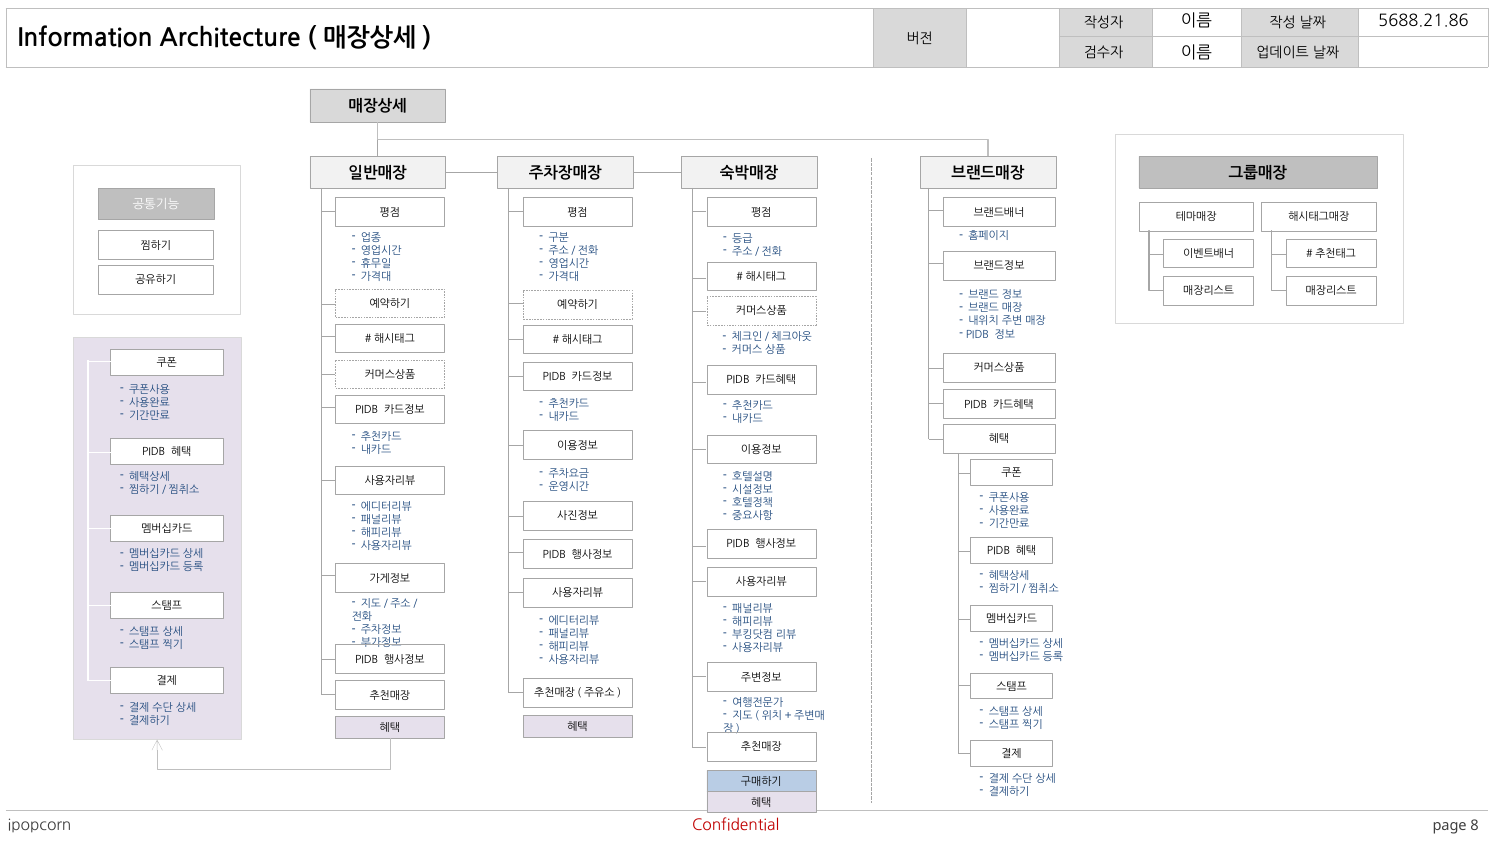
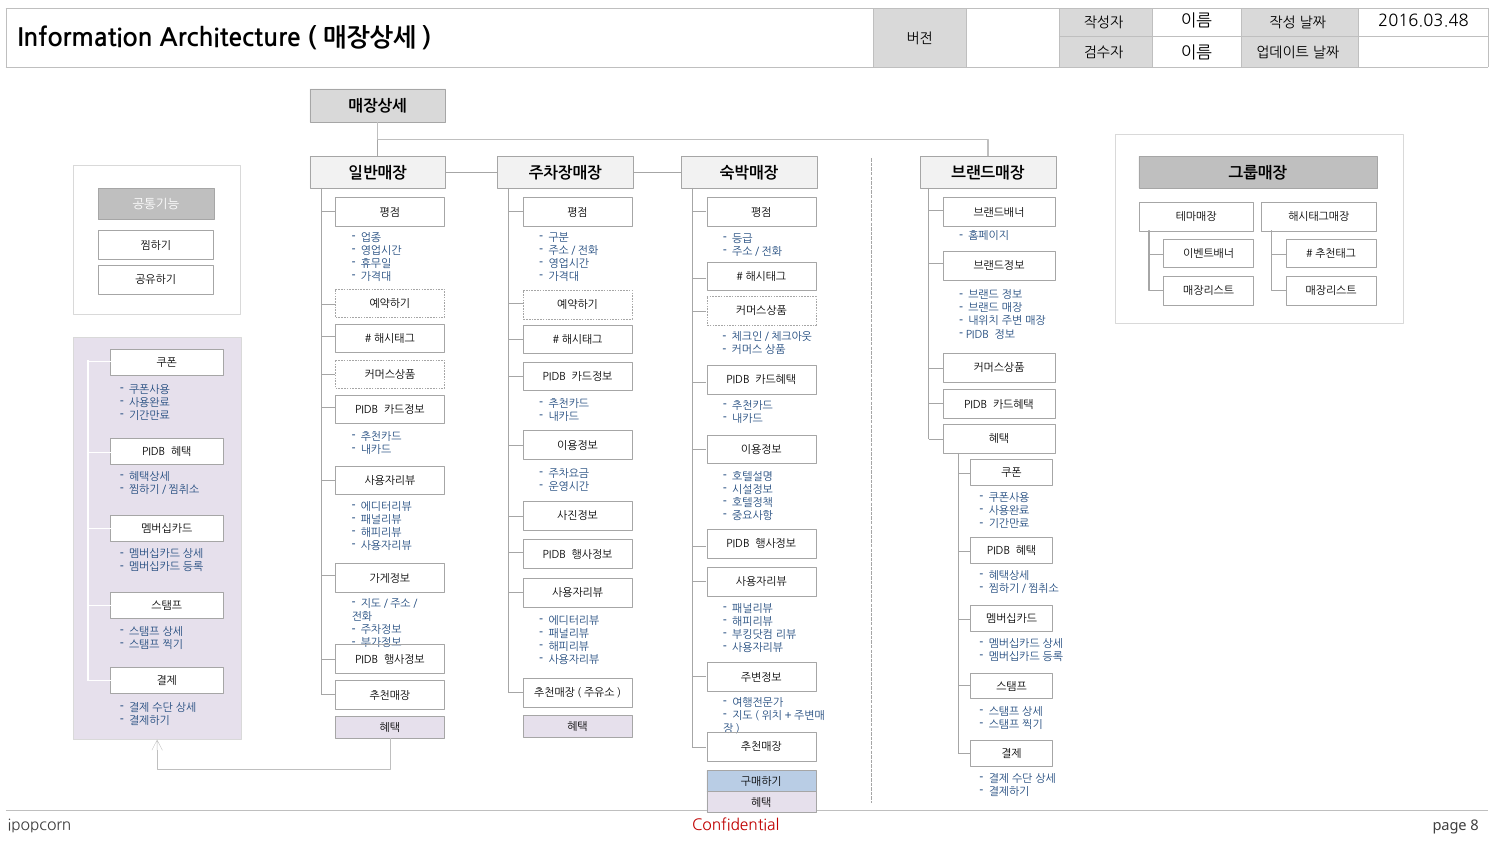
5688.21.86: 5688.21.86 -> 2016.03.48 (1423, 21)
